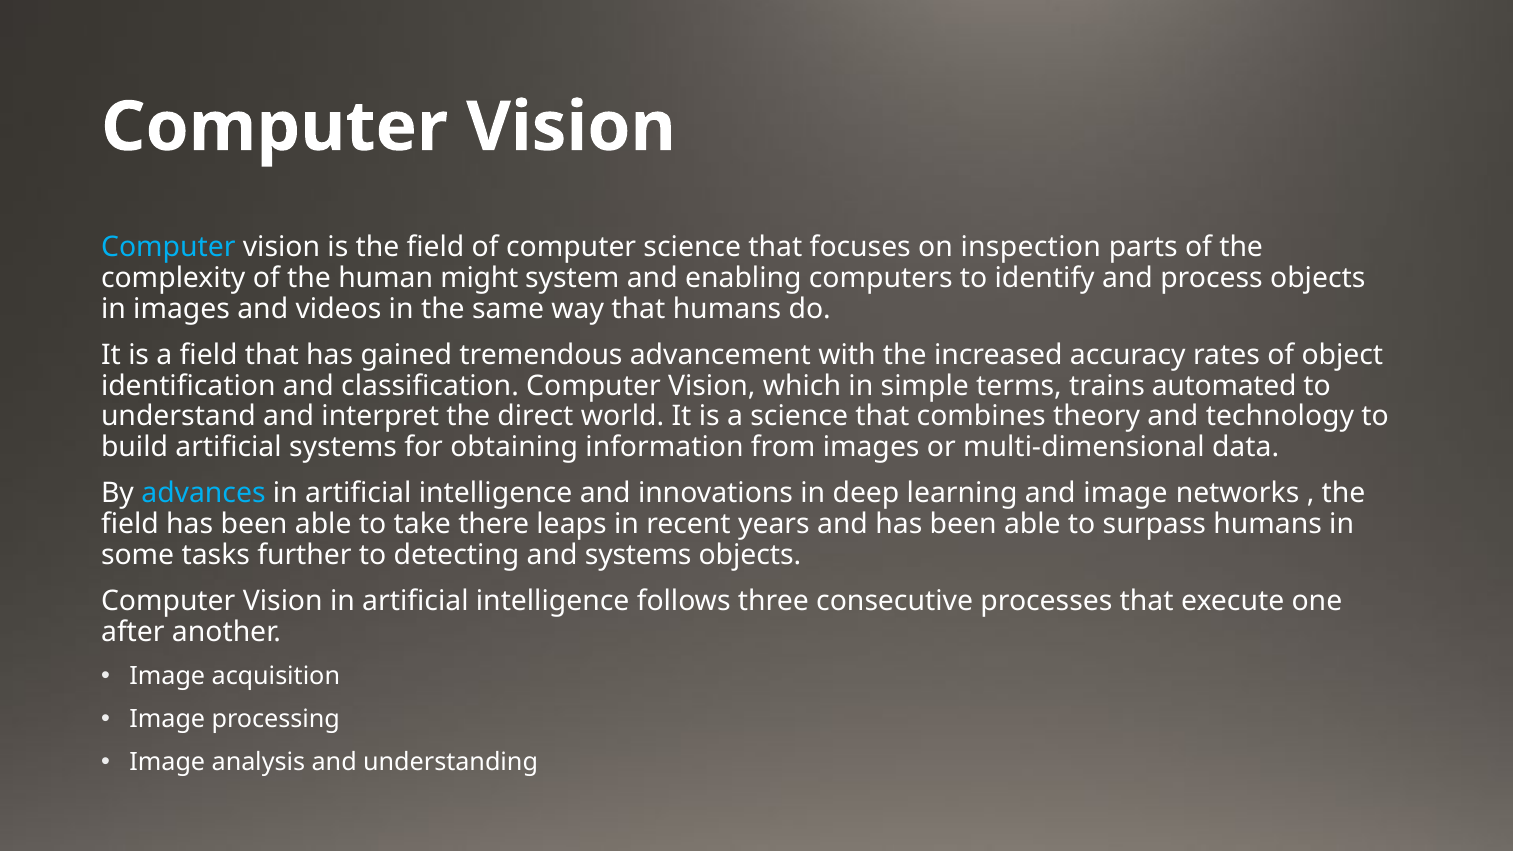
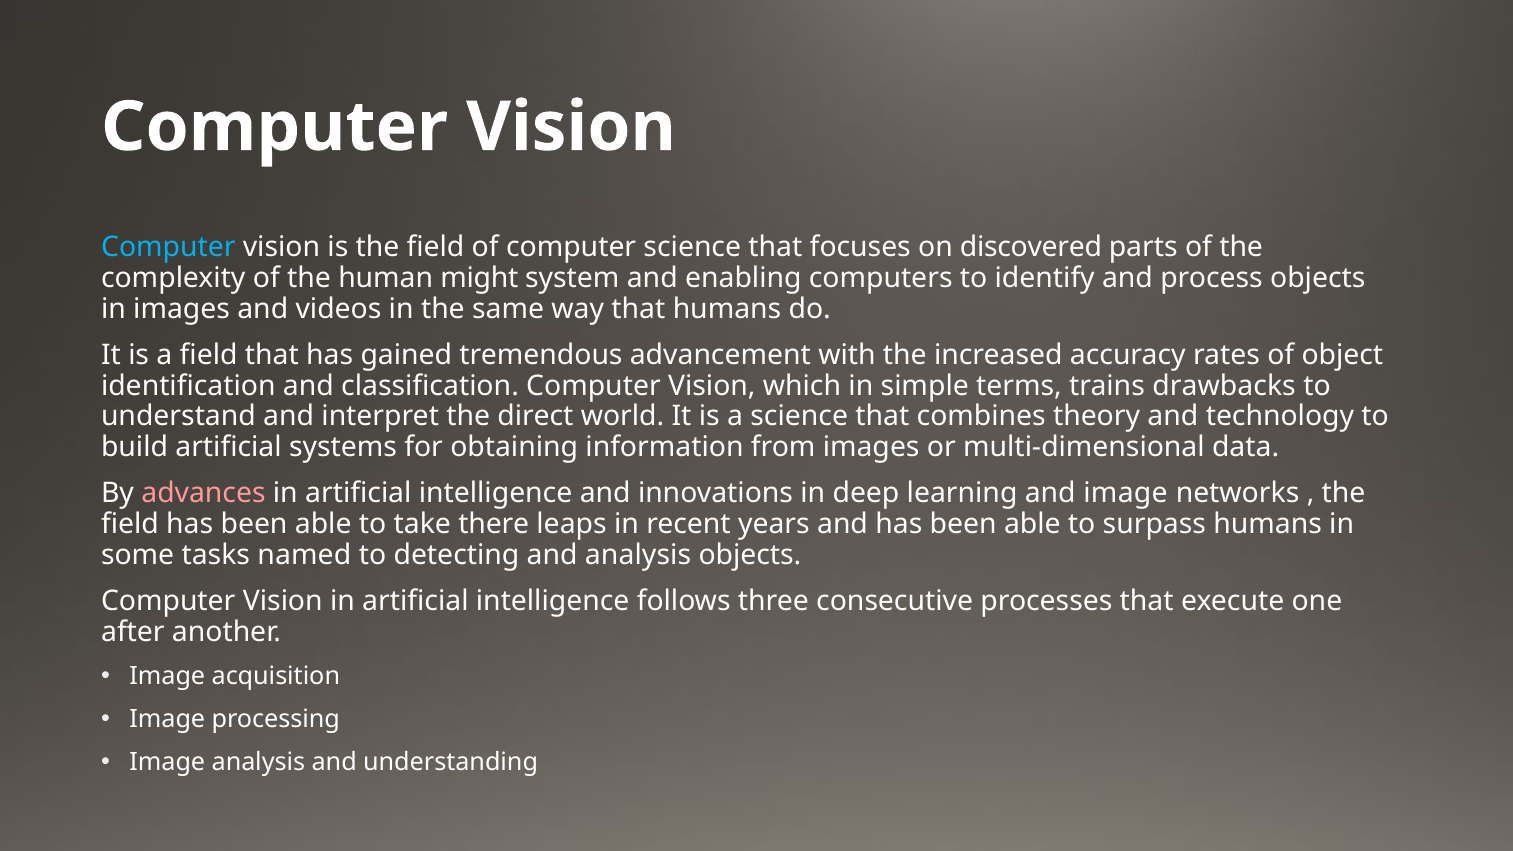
inspection: inspection -> discovered (1031, 247)
automated: automated -> drawbacks (1224, 386)
advances colour: light blue -> pink (204, 493)
further: further -> named (304, 555)
and systems: systems -> analysis (638, 555)
